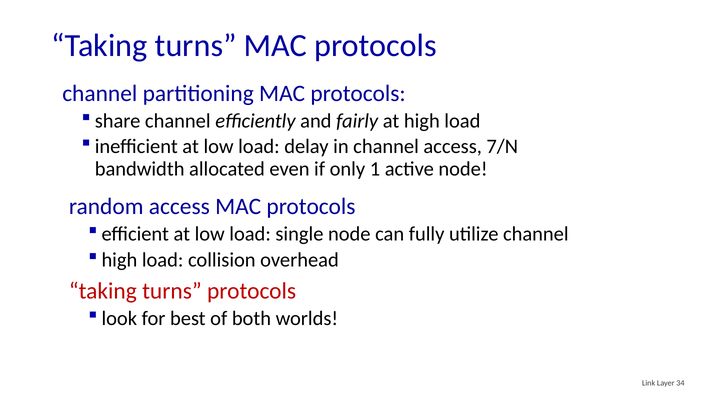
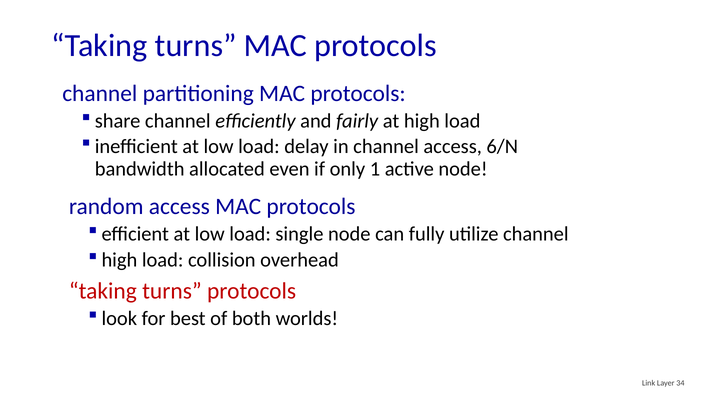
7/N: 7/N -> 6/N (502, 146)
